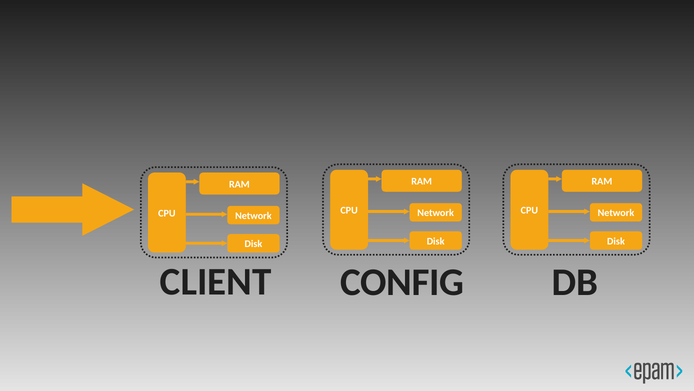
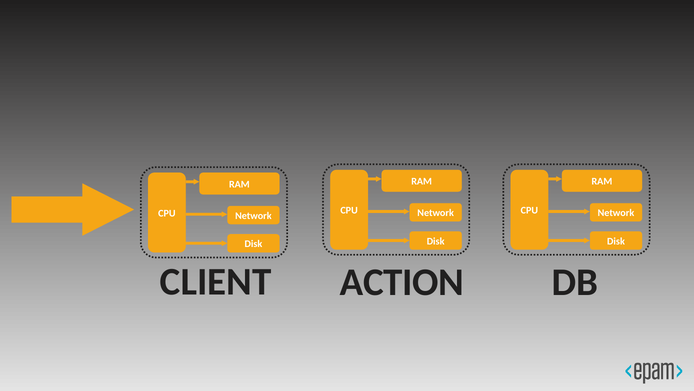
CONFIG: CONFIG -> ACTION (402, 282)
